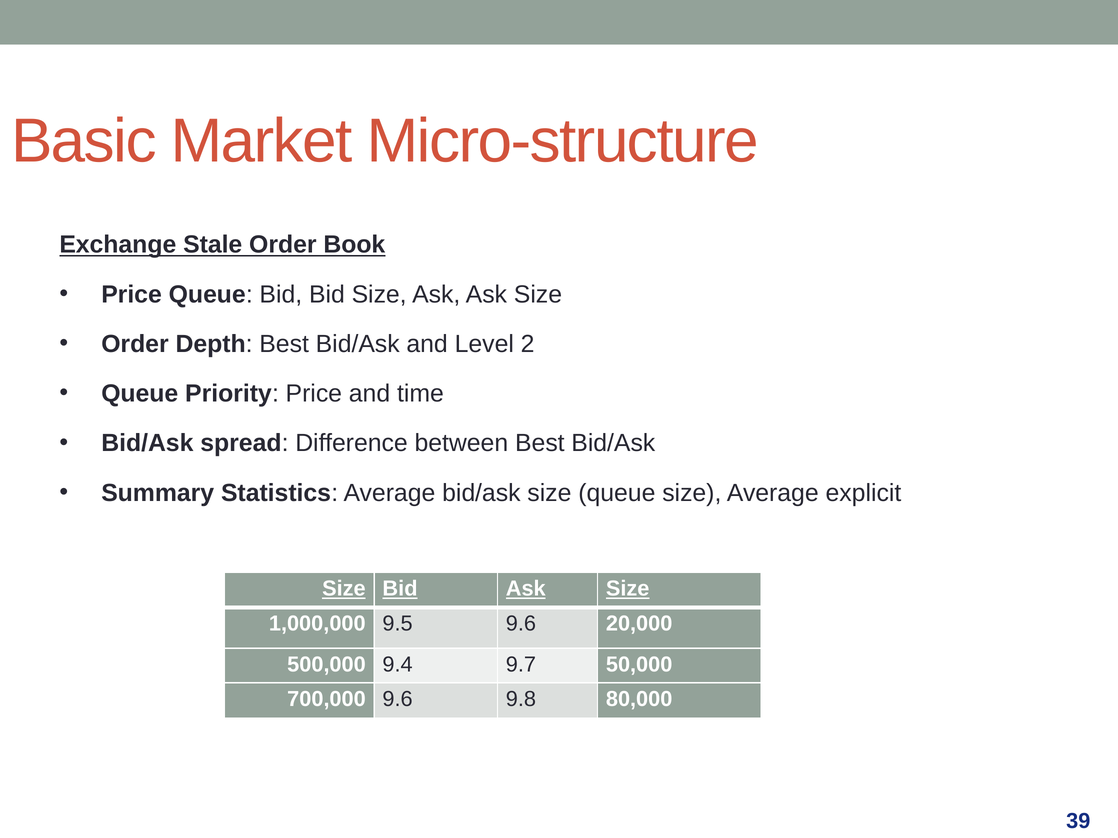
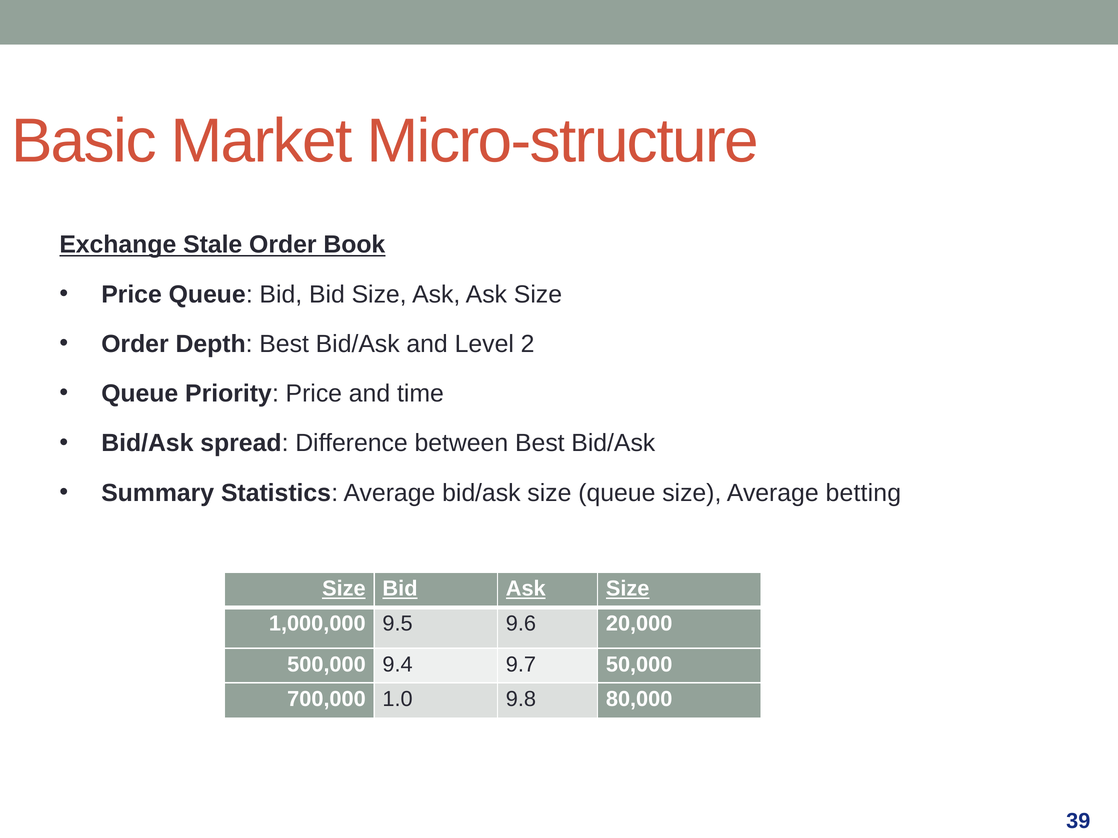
explicit: explicit -> betting (863, 493)
700,000 9.6: 9.6 -> 1.0 (398, 700)
